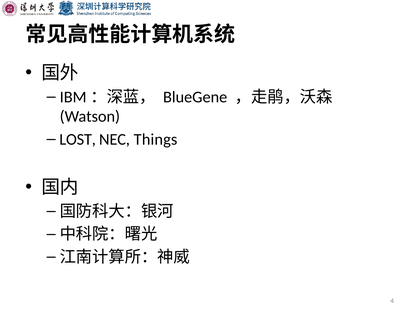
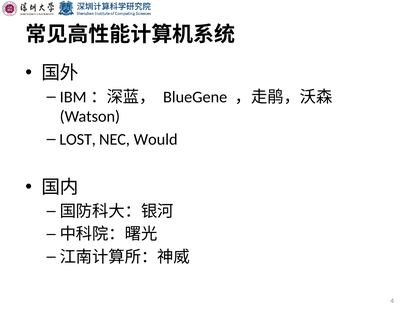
Things: Things -> Would (156, 139)
